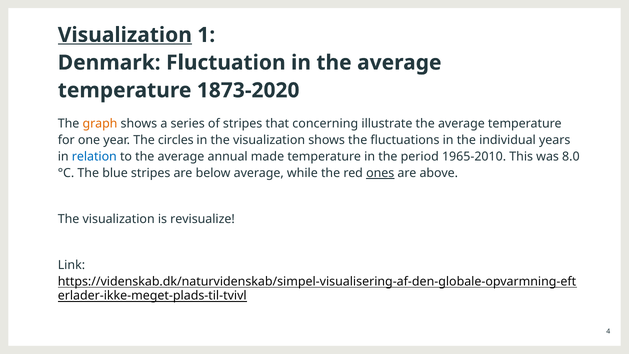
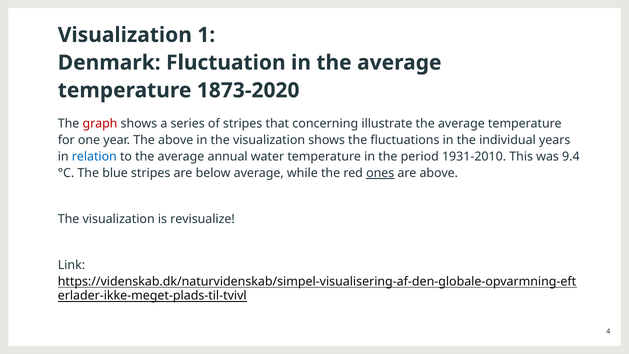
Visualization underline: present -> none (125, 35)
graph colour: orange -> red (100, 124)
The circles: circles -> above (176, 140)
made: made -> water (268, 157)
1965-2010: 1965-2010 -> 1931-2010 (474, 157)
8.0: 8.0 -> 9.4 (571, 157)
